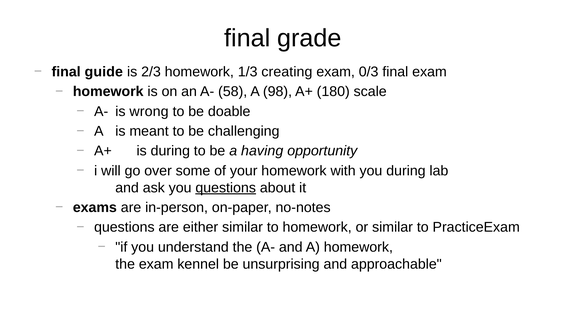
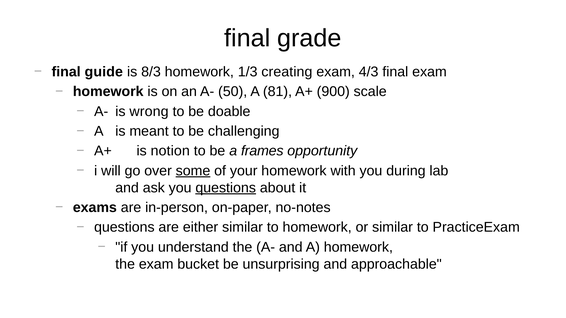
2/3: 2/3 -> 8/3 (151, 72)
0/3: 0/3 -> 4/3 (369, 72)
58: 58 -> 50 (233, 92)
98: 98 -> 81 (277, 92)
180: 180 -> 900 (333, 92)
is during: during -> notion (170, 151)
having: having -> frames (262, 151)
some underline: none -> present (193, 171)
kennel: kennel -> bucket (198, 264)
